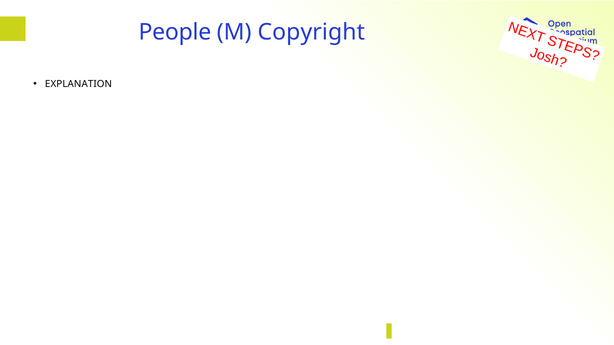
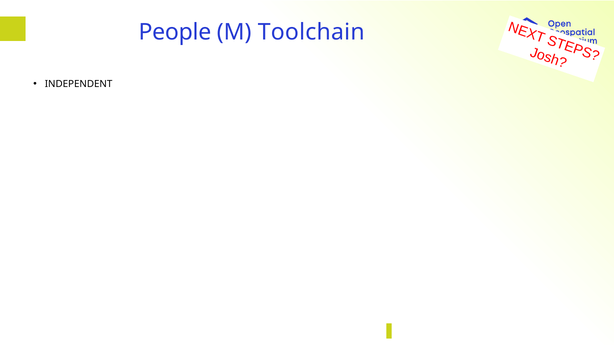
Copyright: Copyright -> Toolchain (311, 32)
EXPLANATION: EXPLANATION -> INDEPENDENT (79, 84)
